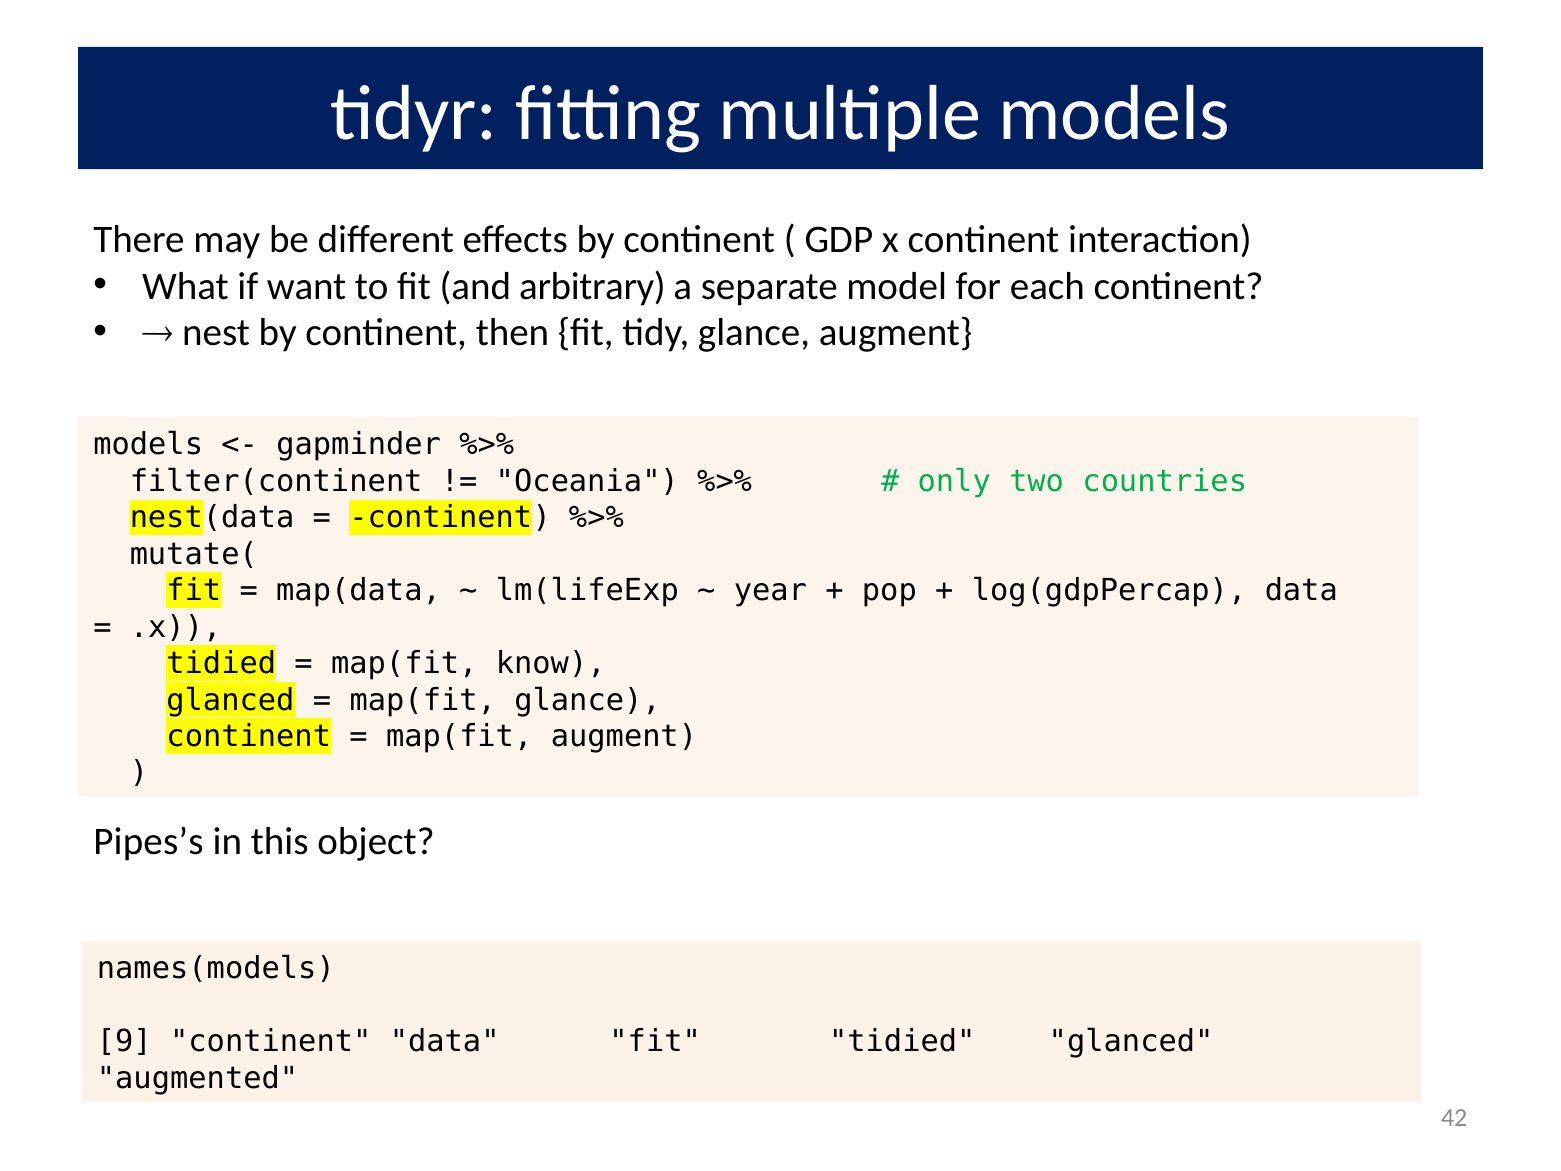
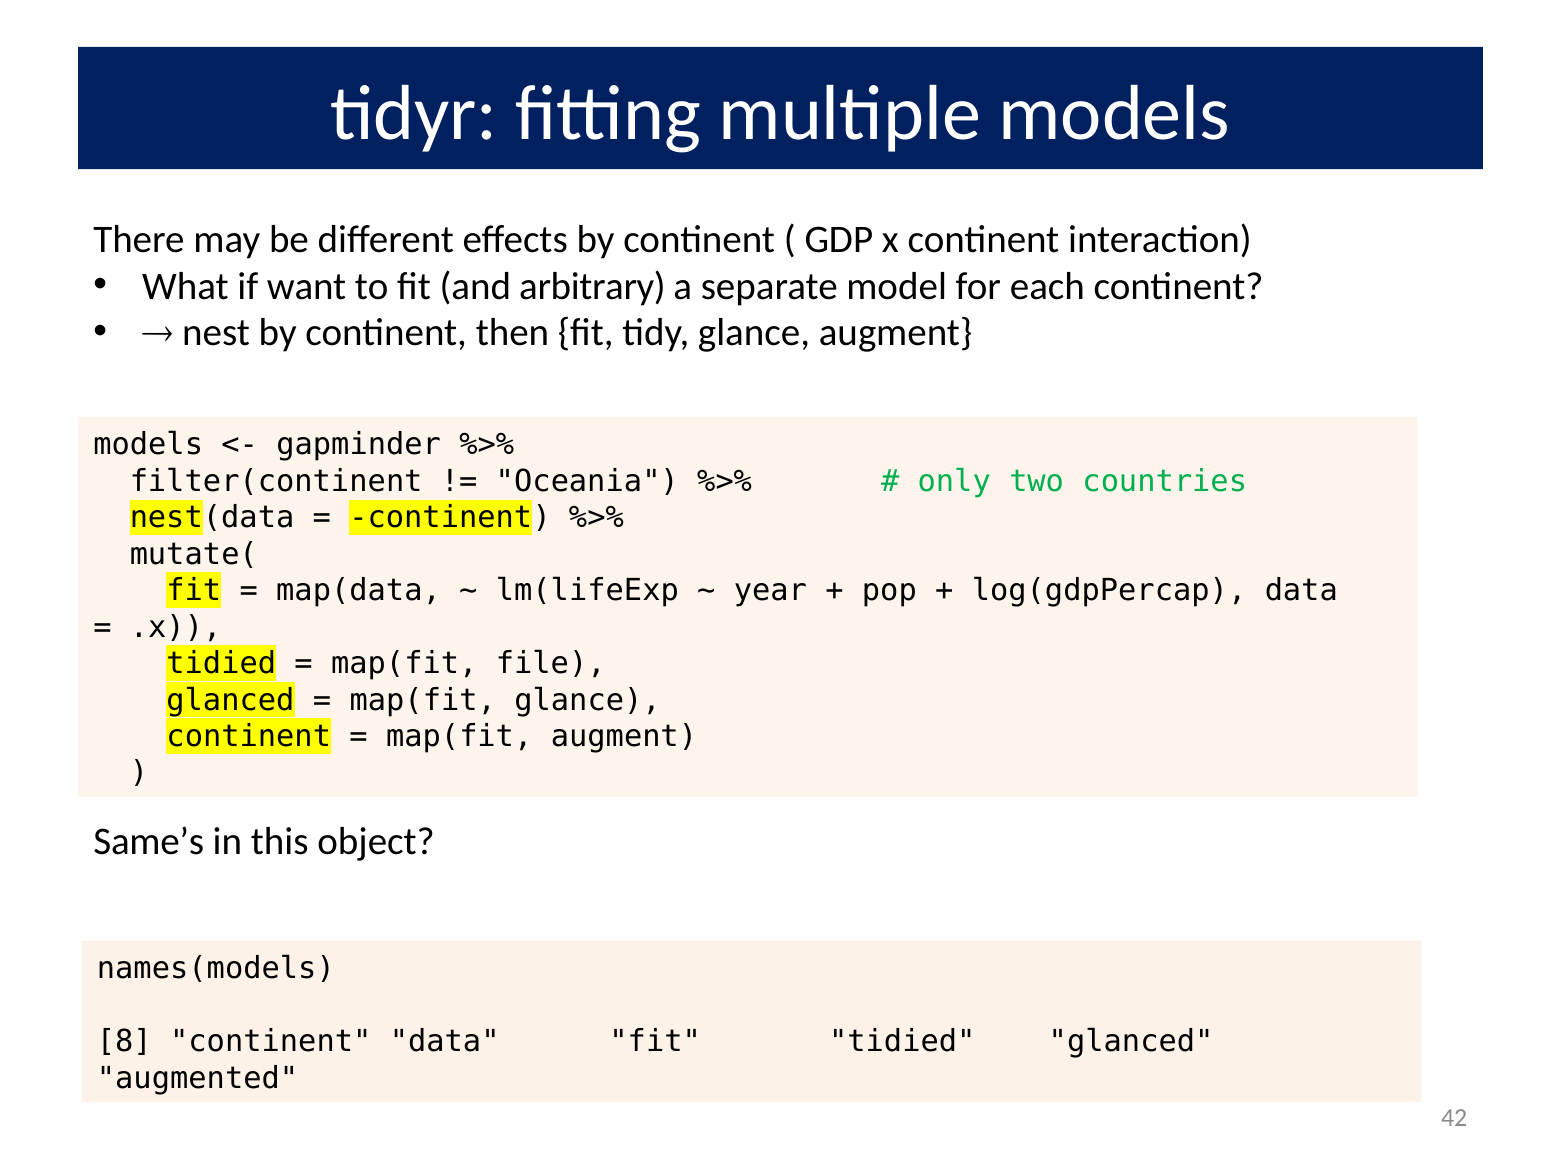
know: know -> file (551, 663)
Pipes’s: Pipes’s -> Same’s (149, 841)
9: 9 -> 8 (124, 1041)
